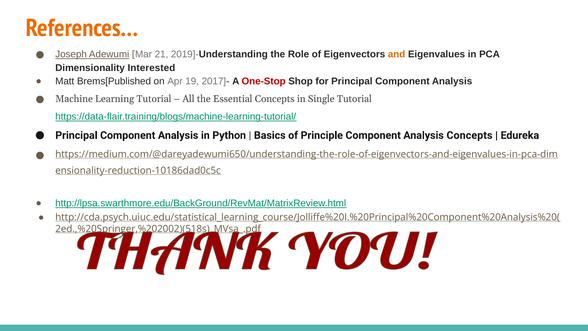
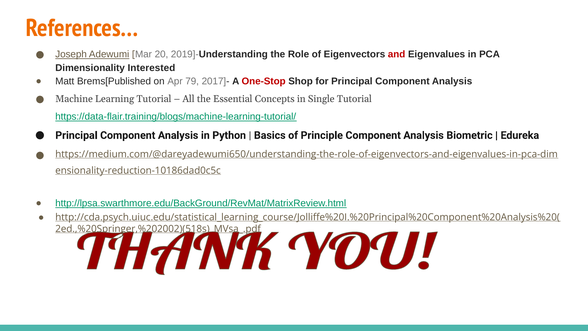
21: 21 -> 20 (161, 54)
and colour: orange -> red (397, 54)
19: 19 -> 79 (192, 81)
Analysis Concepts: Concepts -> Biometric (470, 135)
